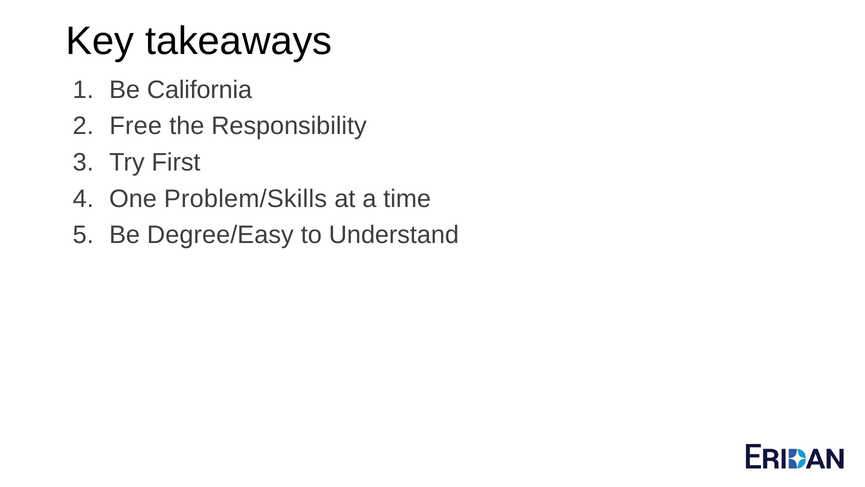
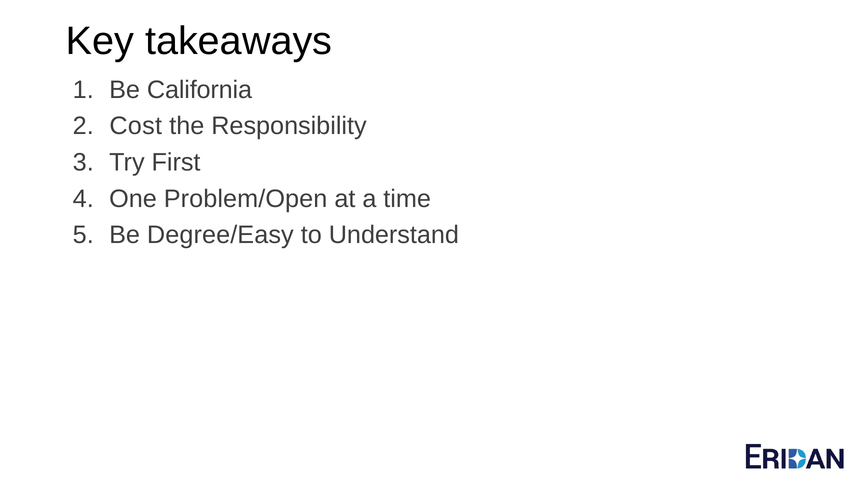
Free: Free -> Cost (136, 126)
Problem/Skills: Problem/Skills -> Problem/Open (246, 199)
